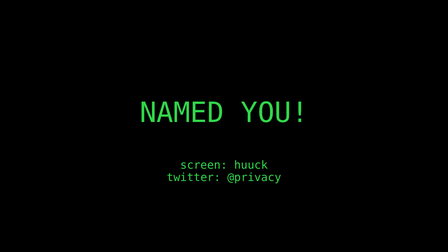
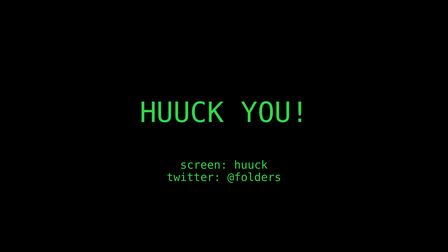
NAMED: NAMED -> HUUCK (182, 113)
@privacy: @privacy -> @folders (254, 177)
